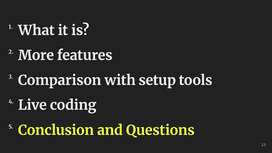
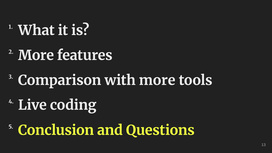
with setup: setup -> more (157, 80)
